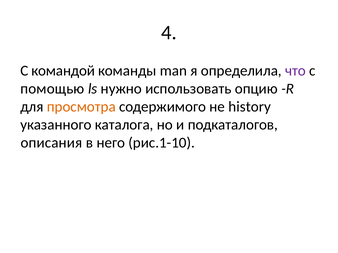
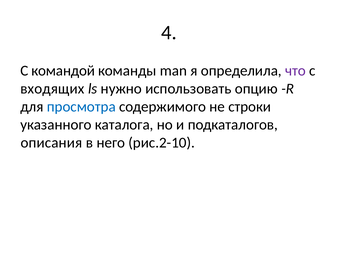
помощью: помощью -> входящих (52, 89)
просмотра colour: orange -> blue (81, 107)
history: history -> строки (250, 107)
рис.1-10: рис.1-10 -> рис.2-10 (162, 143)
